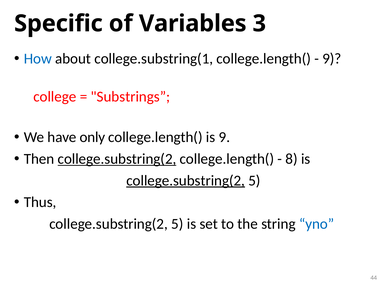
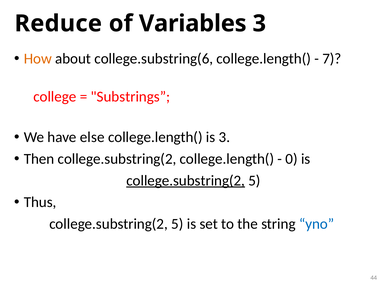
Specific: Specific -> Reduce (58, 23)
How colour: blue -> orange (38, 59)
college.substring(1: college.substring(1 -> college.substring(6 (154, 59)
9: 9 -> 7 (332, 59)
only: only -> else (92, 137)
is 9: 9 -> 3 (224, 137)
college.substring(2 underline: present -> none (117, 159)
8: 8 -> 0 (292, 159)
